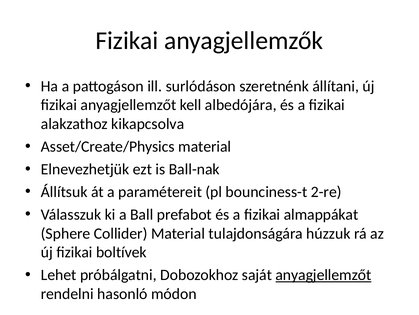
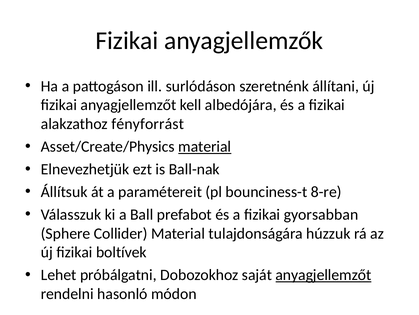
kikapcsolva: kikapcsolva -> fényforrást (148, 124)
material underline: none -> present (205, 146)
2-re: 2-re -> 8-re (326, 191)
almappákat: almappákat -> gyorsabban (321, 214)
